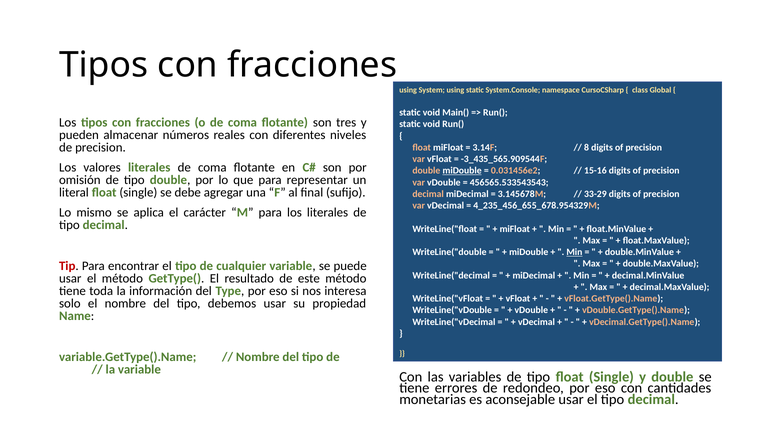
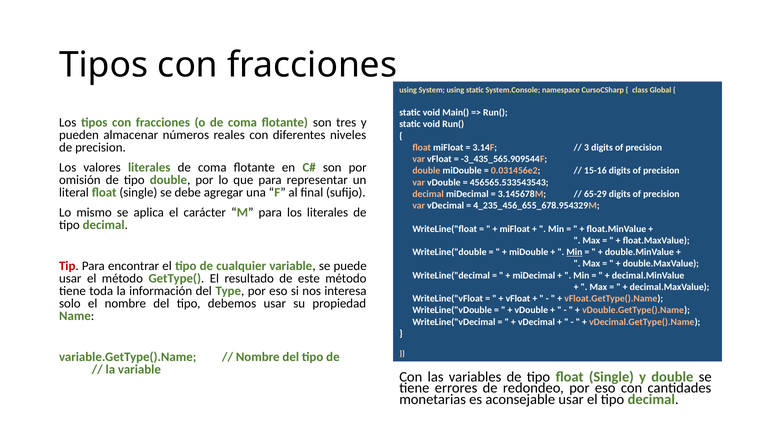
8: 8 -> 3 (587, 147)
miDouble underline: present -> none (462, 171)
33-29: 33-29 -> 65-29 (595, 194)
